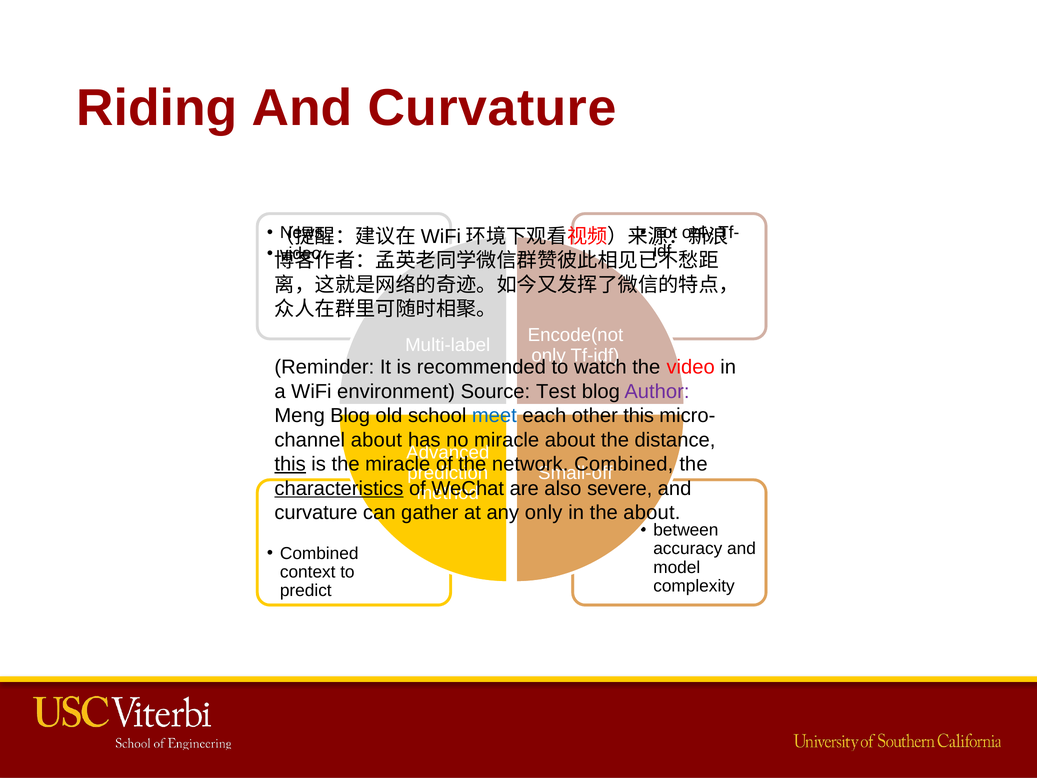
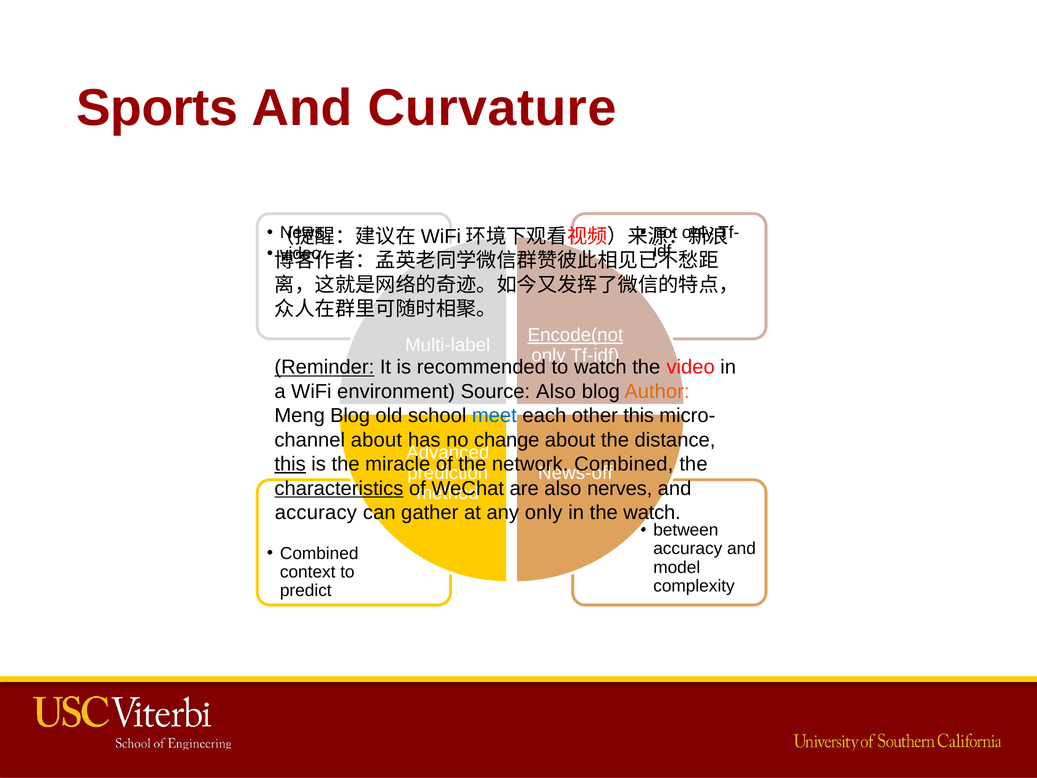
Riding: Riding -> Sports (157, 108)
Encode(not underline: none -> present (575, 335)
Reminder underline: none -> present (324, 367)
Source Test: Test -> Also (556, 391)
Author colour: purple -> orange (657, 391)
no miracle: miracle -> change (507, 440)
Small-off: Small-off -> News-off (575, 473)
severe: severe -> nerves (620, 488)
curvature: curvature -> accuracy (316, 512)
the about: about -> watch (652, 512)
